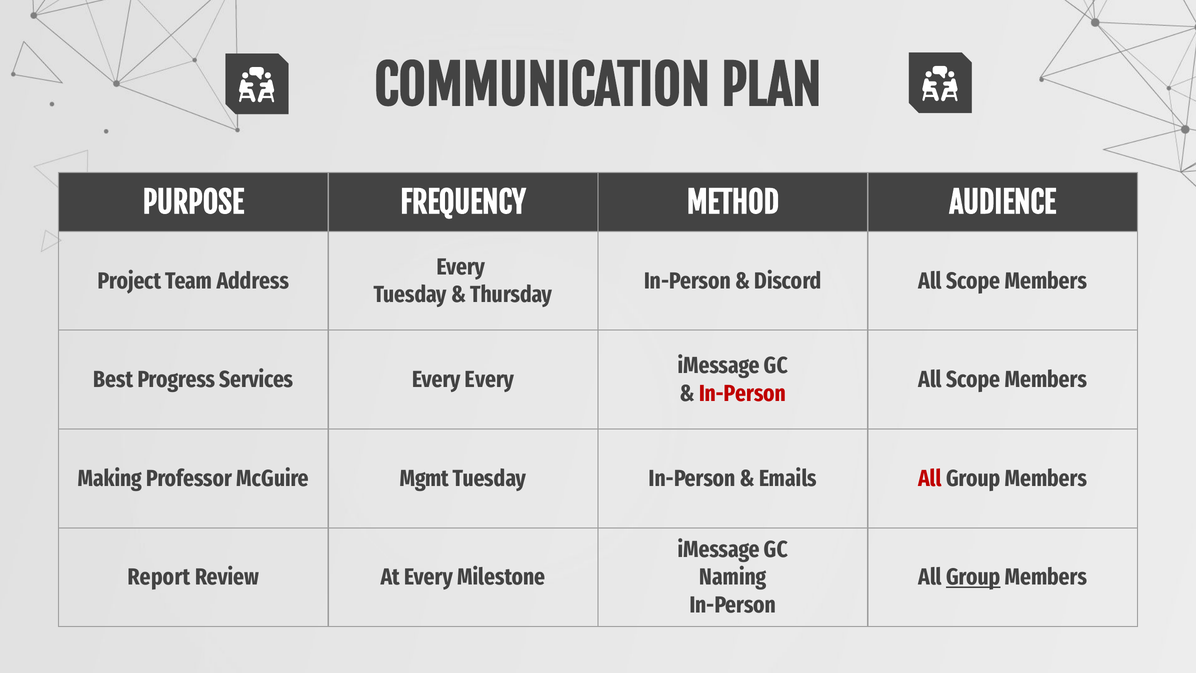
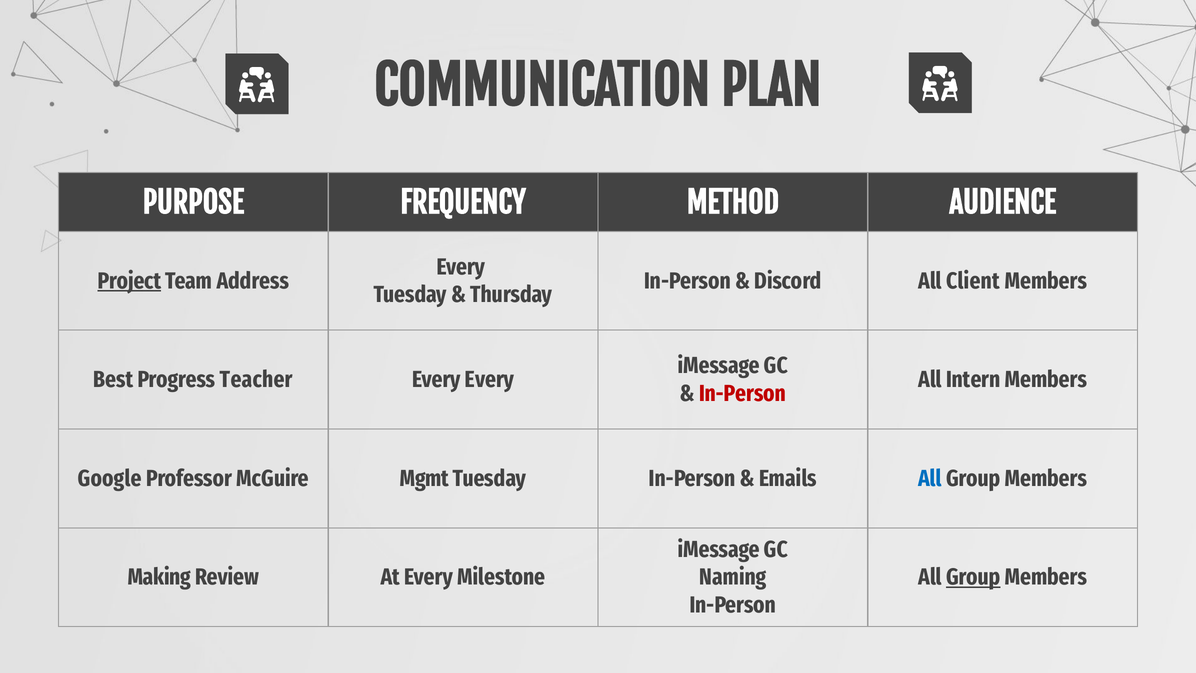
Project underline: none -> present (129, 281)
Discord All Scope: Scope -> Client (973, 281)
Services: Services -> Teacher (256, 380)
Scope: Scope -> Intern (973, 380)
Making: Making -> Google (110, 478)
All colour: red -> blue (930, 478)
Report: Report -> Making (159, 577)
